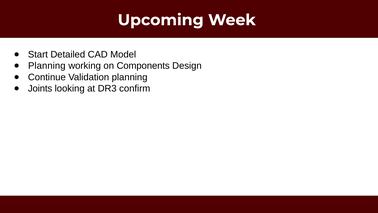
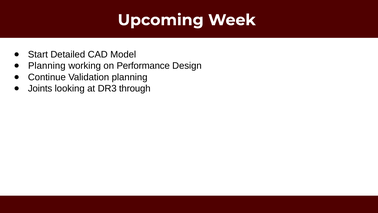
Components: Components -> Performance (143, 66)
confirm: confirm -> through (135, 88)
